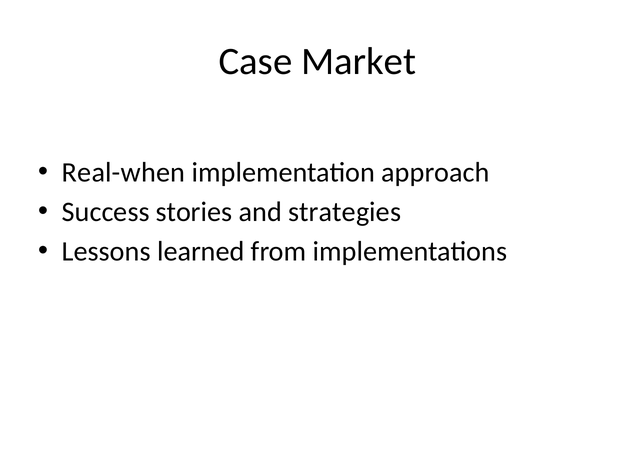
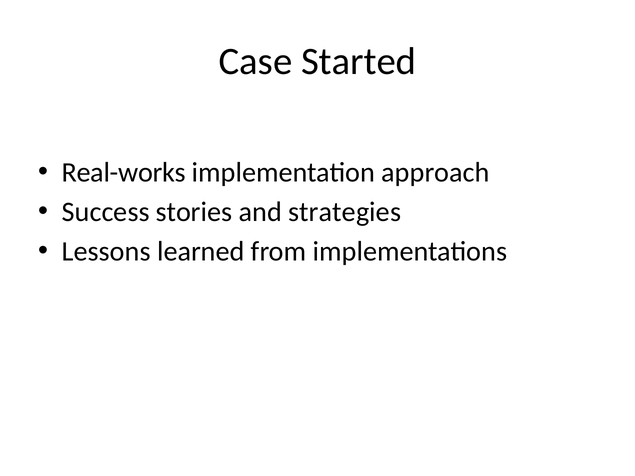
Market: Market -> Started (359, 61)
Real-when: Real-when -> Real-works (124, 173)
